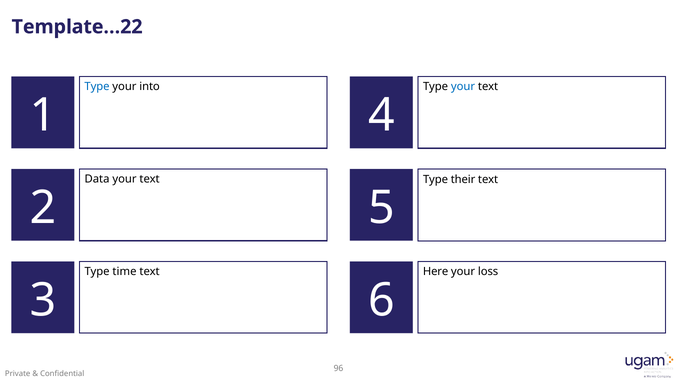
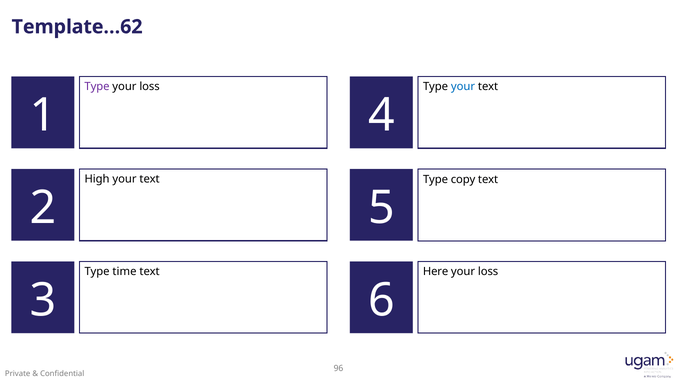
Template…22: Template…22 -> Template…62 (77, 27)
Type colour: blue -> purple (97, 86)
into: into -> loss (150, 86)
Data: Data -> High (97, 179)
their: their -> copy (463, 179)
